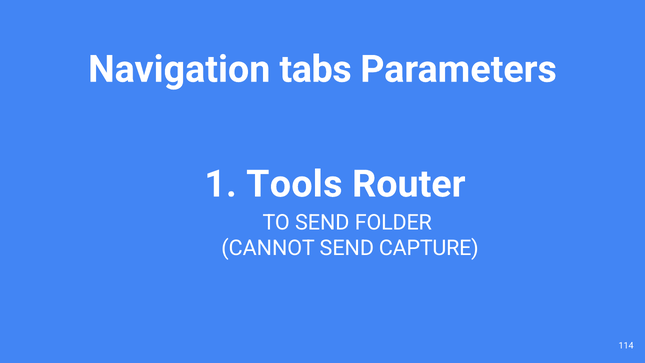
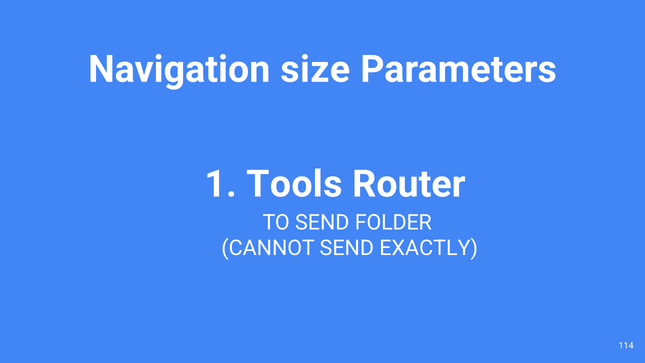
tabs: tabs -> size (315, 69)
CAPTURE: CAPTURE -> EXACTLY (429, 248)
